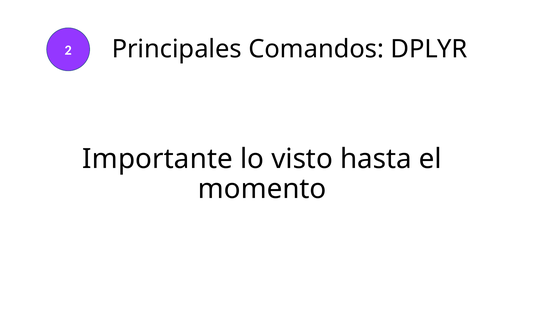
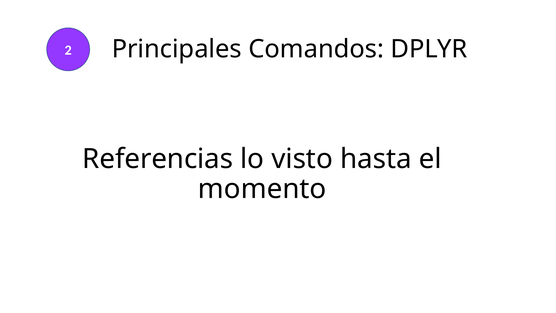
Importante: Importante -> Referencias (158, 159)
